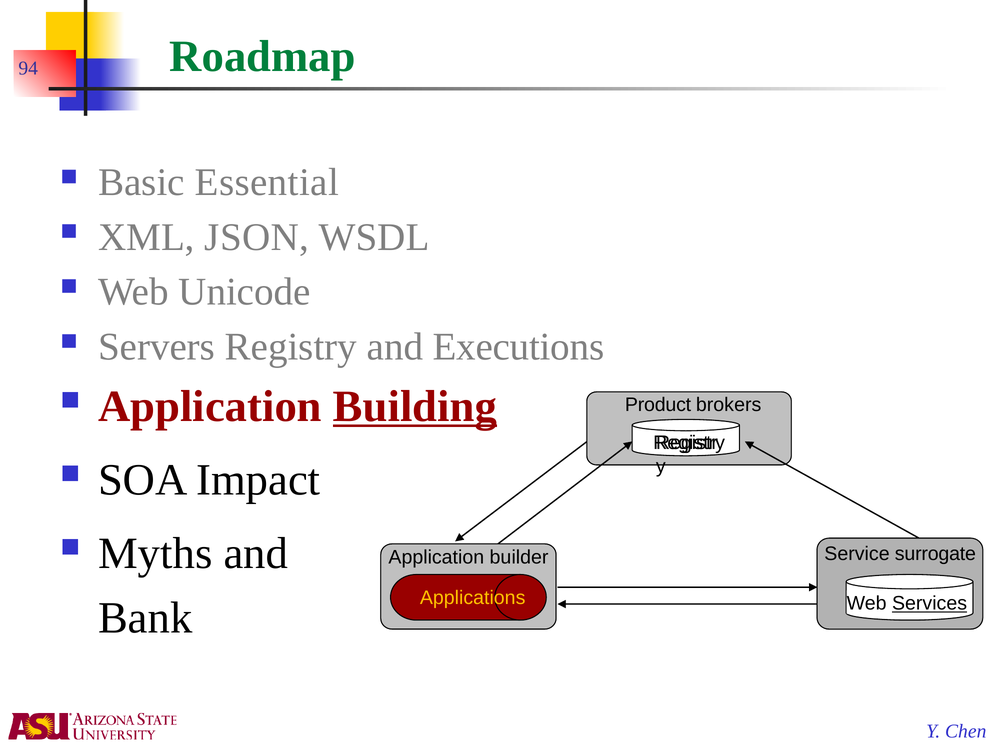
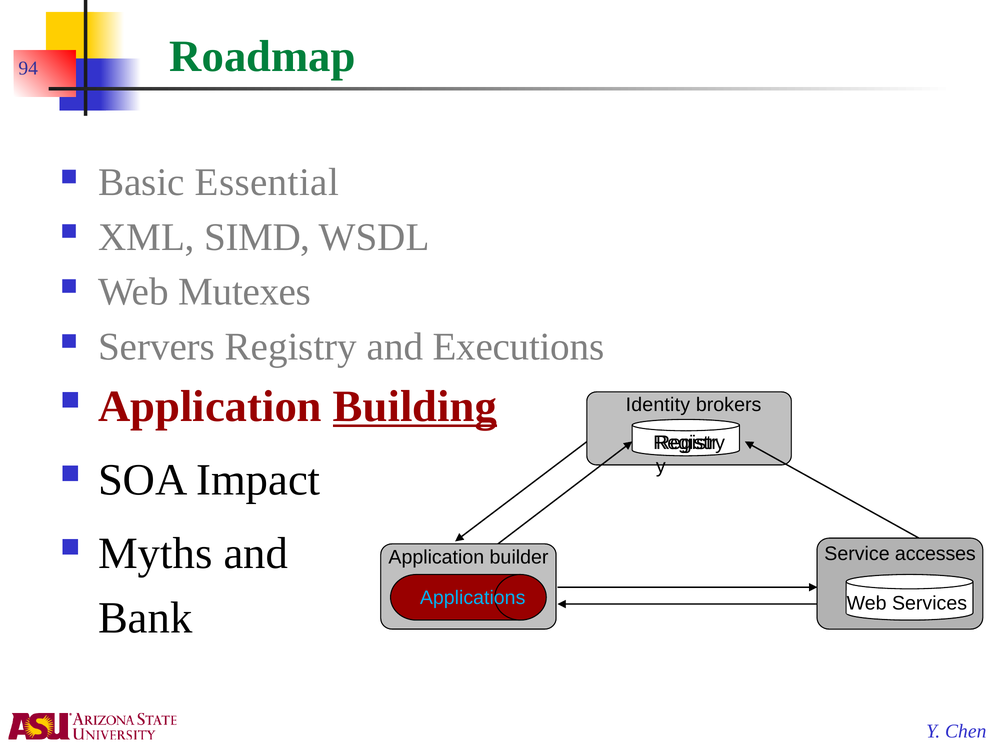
JSON: JSON -> SIMD (257, 237)
Unicode: Unicode -> Mutexes (245, 292)
Product: Product -> Identity (658, 404)
surrogate: surrogate -> accesses (935, 554)
Applications colour: yellow -> light blue (473, 597)
Services underline: present -> none (930, 603)
